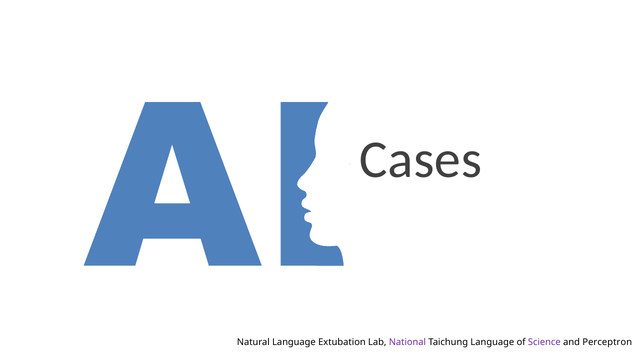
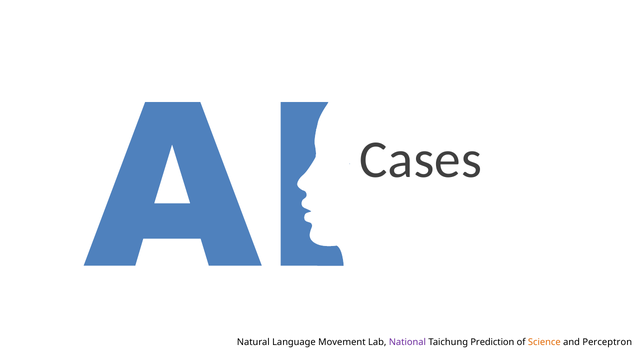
Extubation: Extubation -> Movement (342, 342)
Taichung Language: Language -> Prediction (492, 342)
Science colour: purple -> orange (544, 342)
